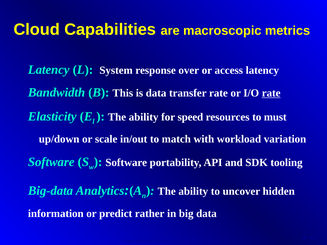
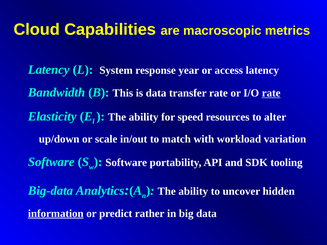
over: over -> year (189, 70)
must: must -> alter (275, 117)
information underline: none -> present (56, 214)
